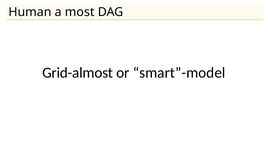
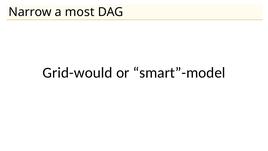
Human: Human -> Narrow (30, 12)
Grid-almost: Grid-almost -> Grid-would (77, 73)
